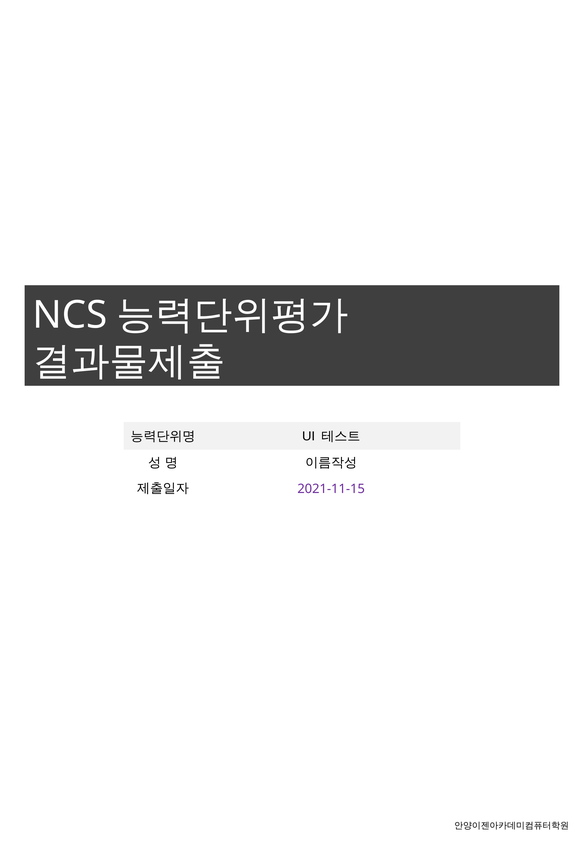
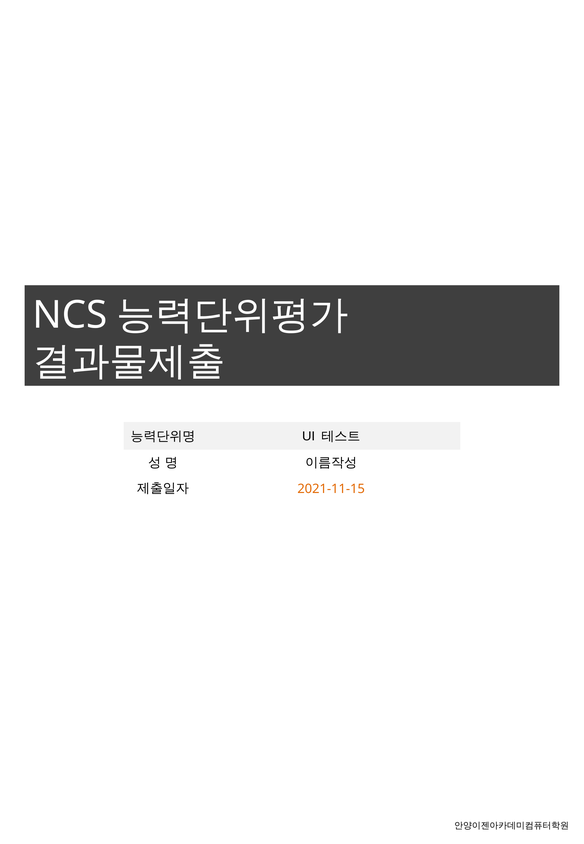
2021-11-15 colour: purple -> orange (331, 489)
